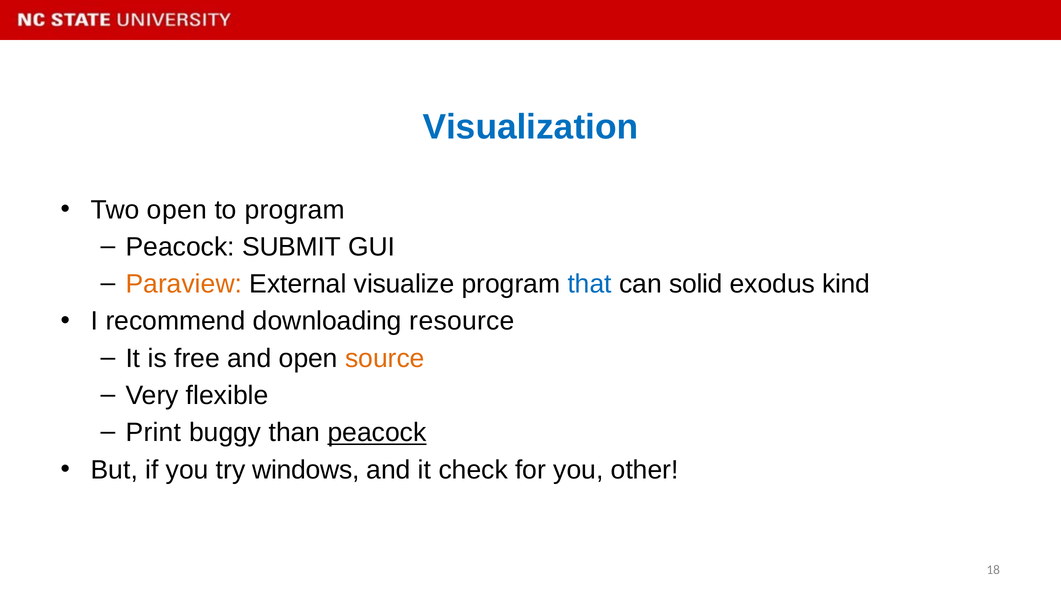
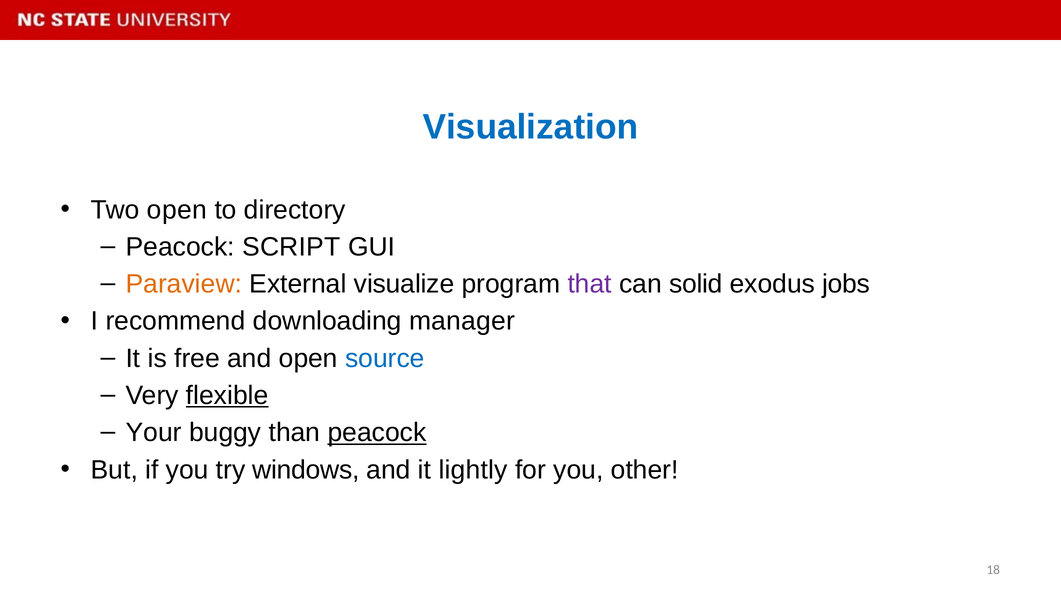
to program: program -> directory (295, 210)
SUBMIT: SUBMIT -> SCRIPT (291, 247)
that colour: blue -> purple (590, 284)
kind: kind -> jobs (846, 284)
resource: resource -> manager (462, 321)
source colour: orange -> blue (385, 358)
flexible underline: none -> present (227, 395)
Print: Print -> Your (154, 433)
check: check -> lightly (473, 470)
